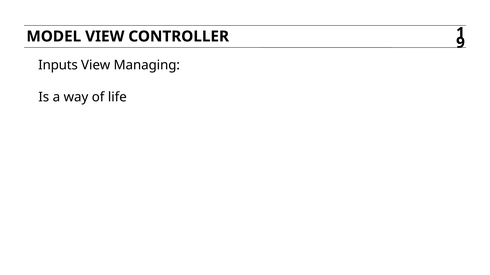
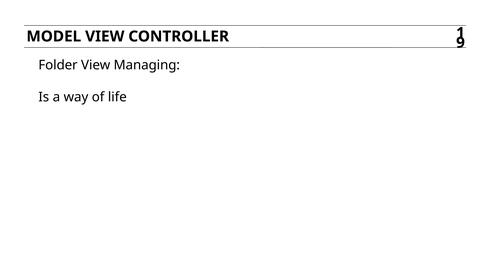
Inputs: Inputs -> Folder (58, 65)
